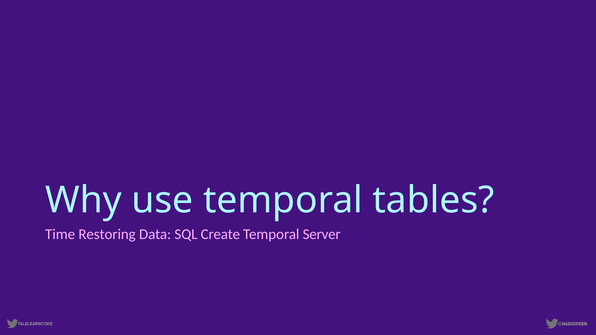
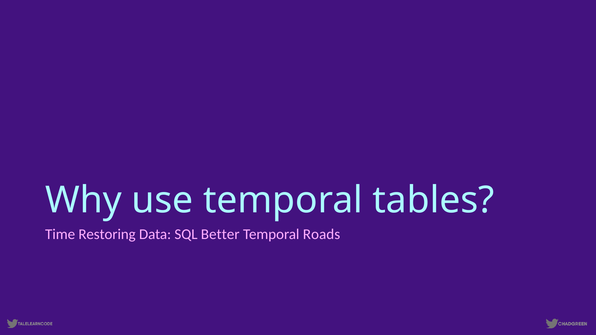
Create: Create -> Better (220, 235)
Server: Server -> Roads (322, 235)
